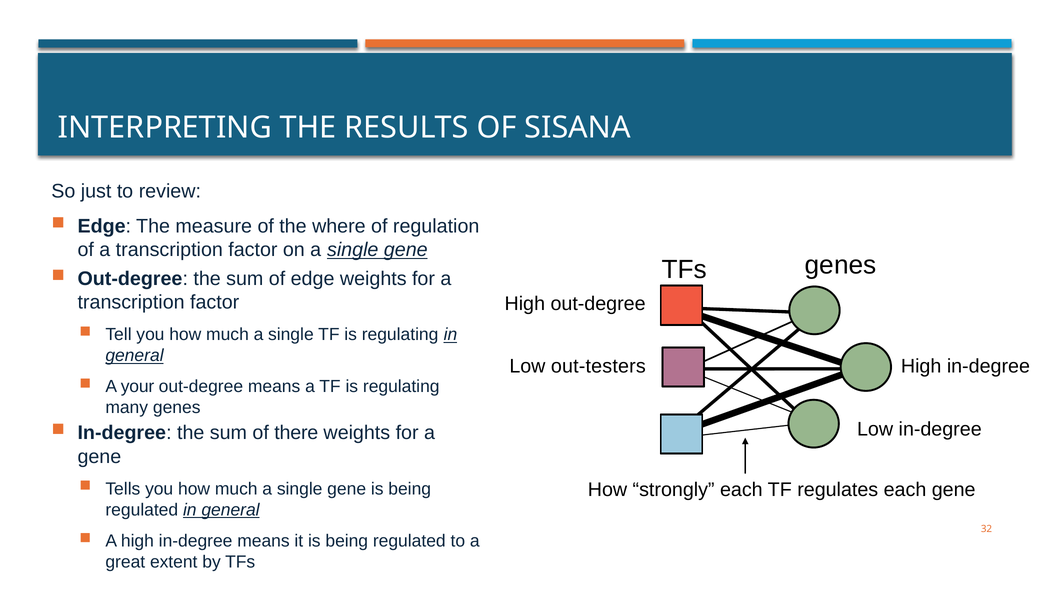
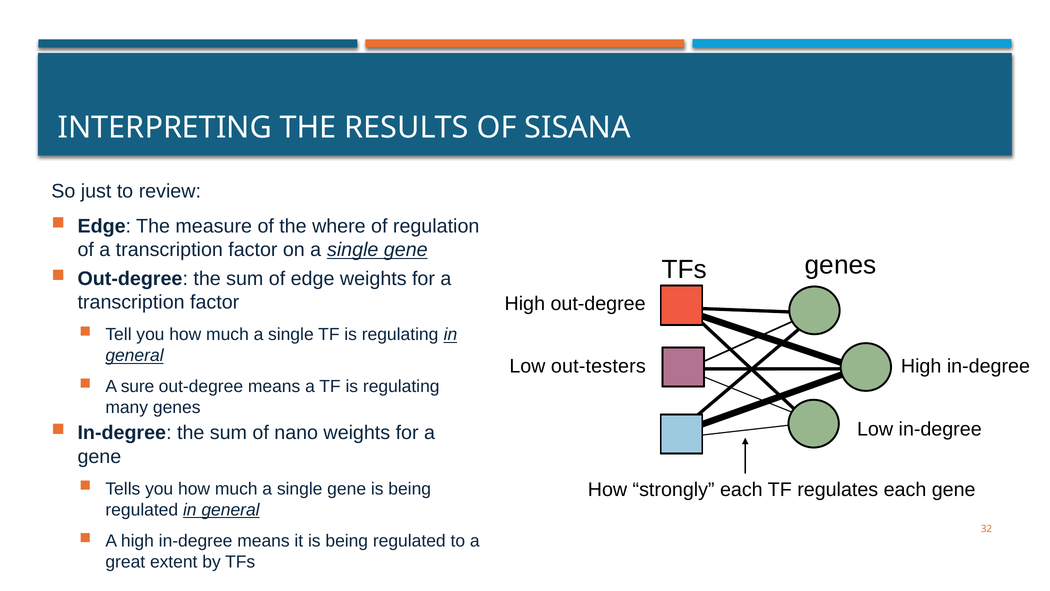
your: your -> sure (138, 386)
there: there -> nano (296, 433)
